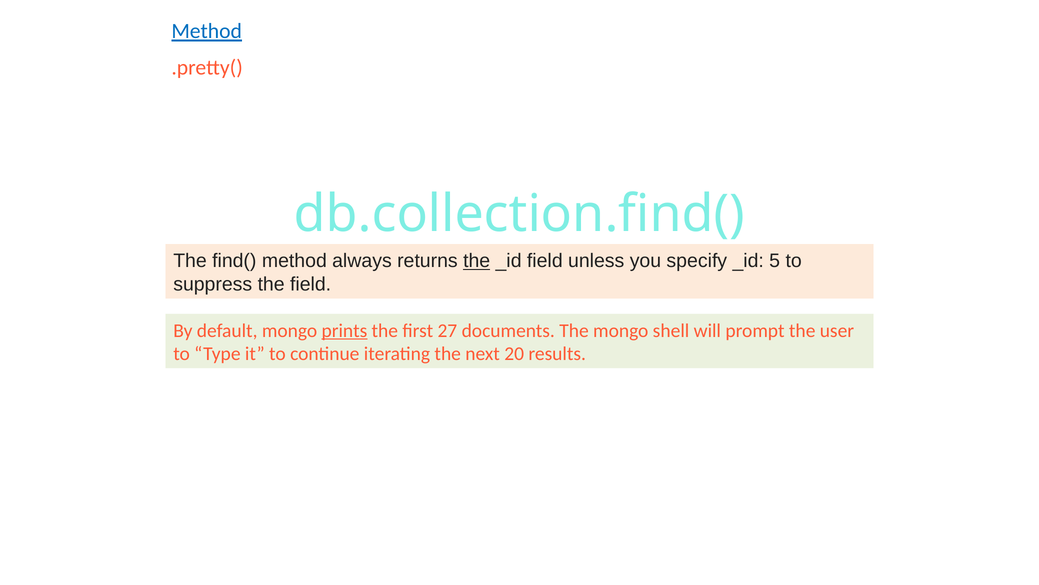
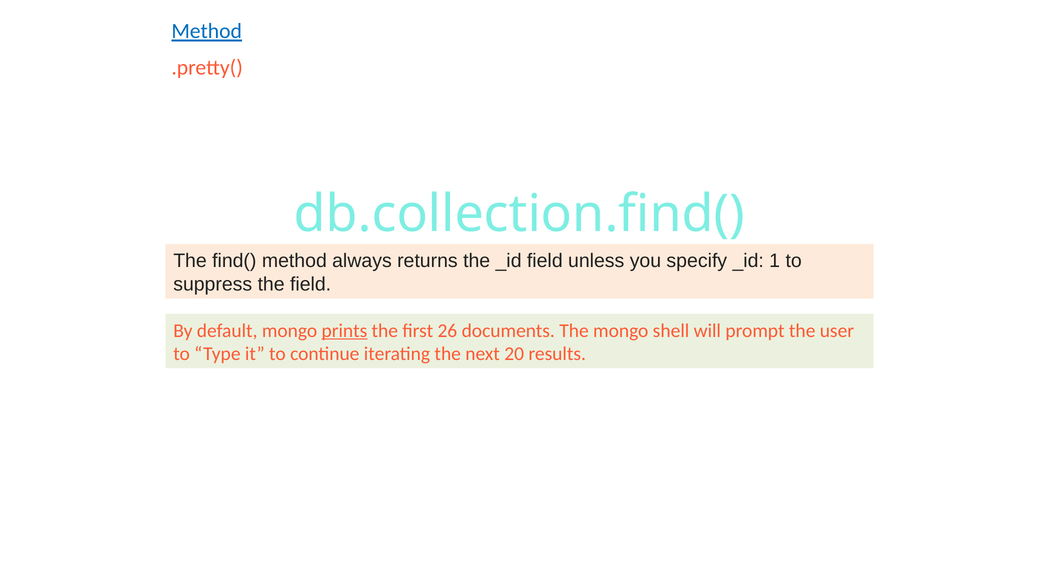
the underline: present -> none (477, 261)
5: 5 -> 1 (775, 261)
27: 27 -> 26 (447, 330)
